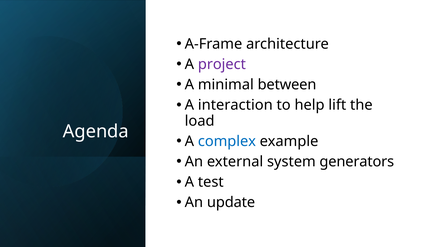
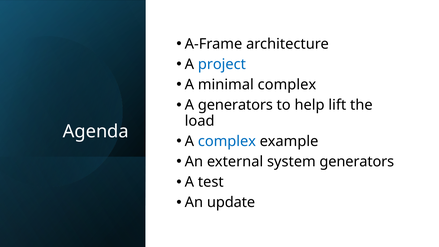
project colour: purple -> blue (222, 64)
minimal between: between -> complex (287, 85)
A interaction: interaction -> generators (235, 105)
